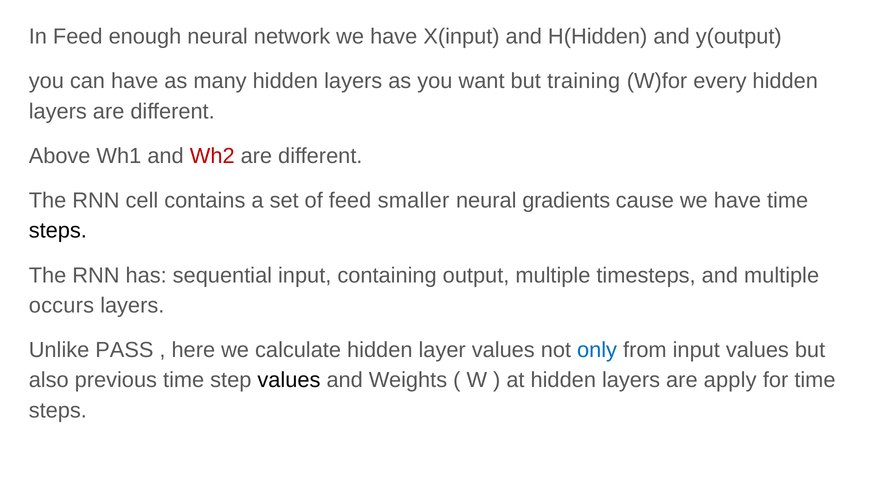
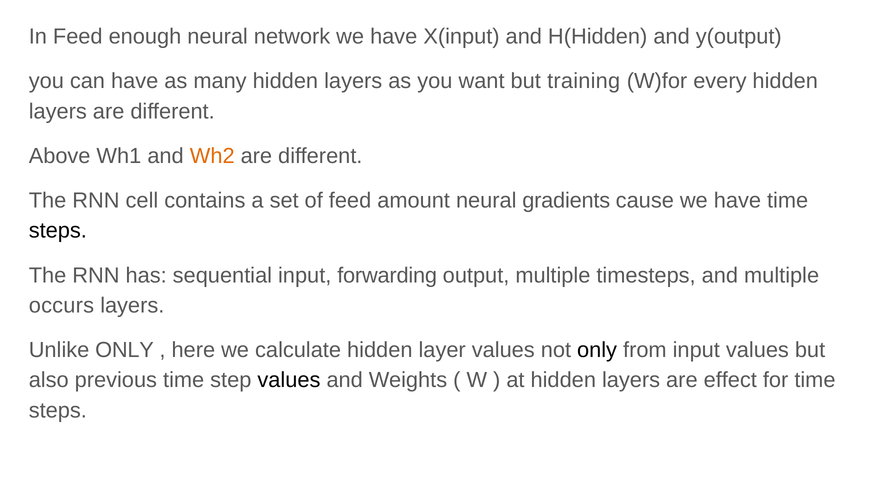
Wh2 colour: red -> orange (212, 156)
smaller: smaller -> amount (414, 200)
containing: containing -> forwarding (387, 275)
Unlike PASS: PASS -> ONLY (124, 350)
only colour: blue -> black (597, 350)
apply: apply -> effect (730, 380)
